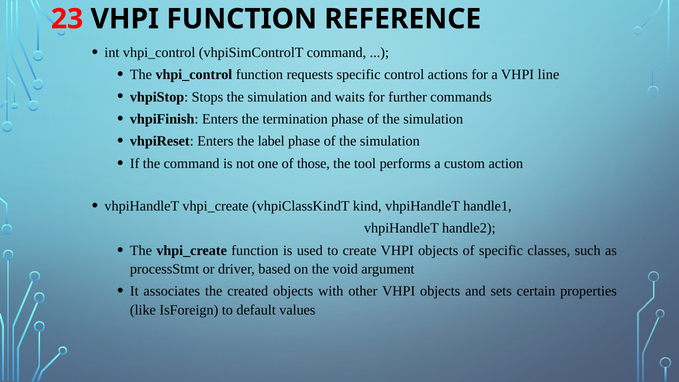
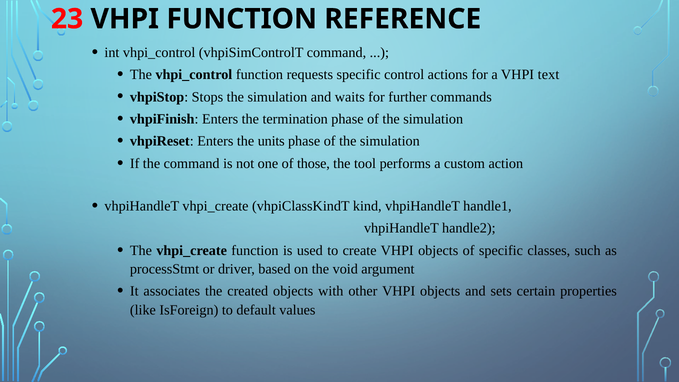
line: line -> text (549, 75)
label: label -> units (271, 141)
